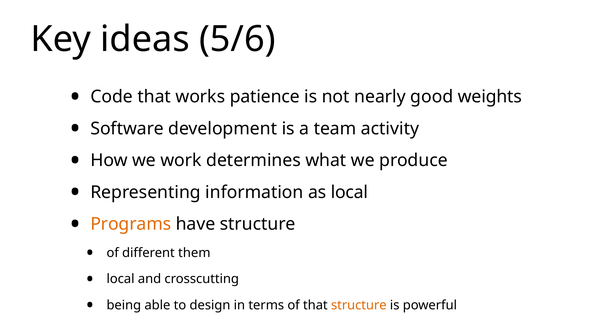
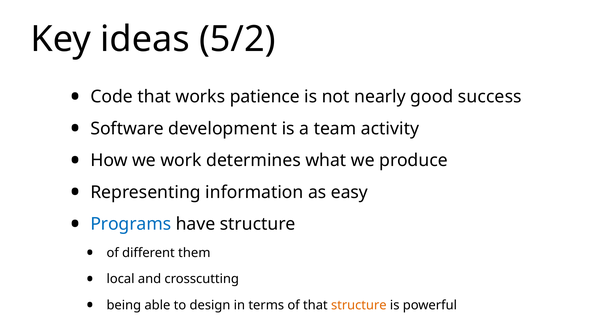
5/6: 5/6 -> 5/2 (237, 39)
weights: weights -> success (490, 97)
as local: local -> easy (349, 192)
Programs colour: orange -> blue (131, 224)
